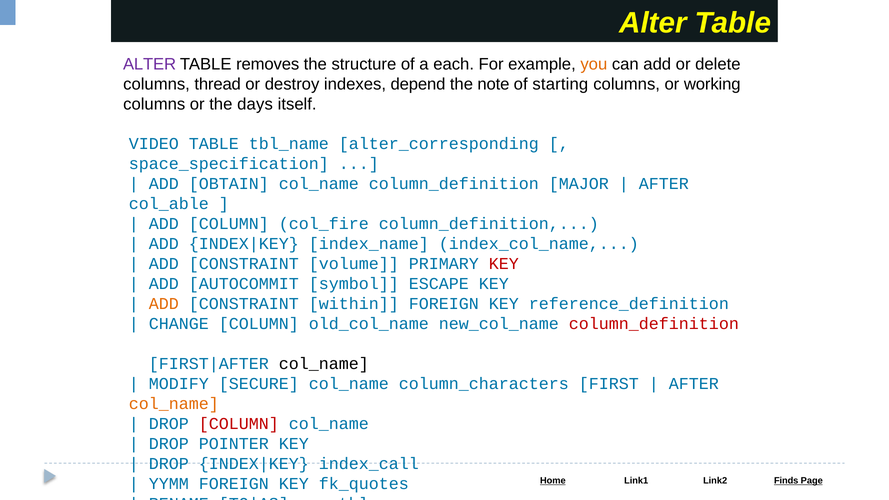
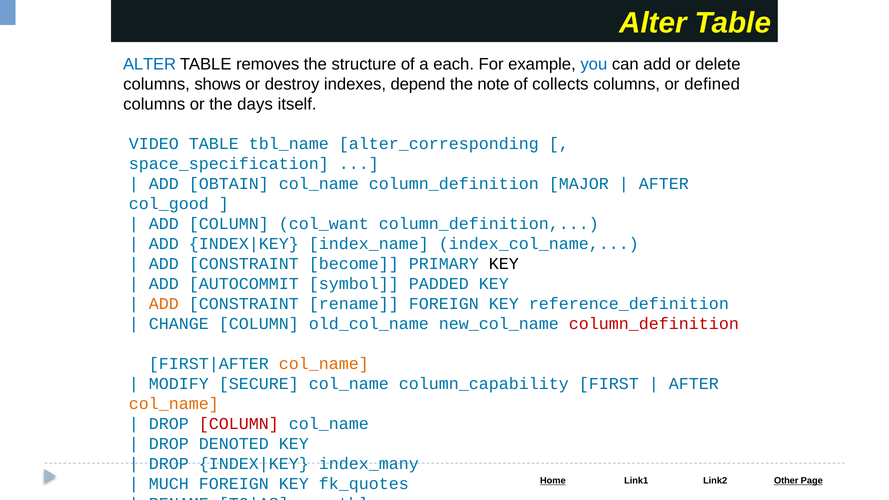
ALTER colour: purple -> blue (150, 64)
you colour: orange -> blue (594, 64)
thread: thread -> shows (218, 84)
starting: starting -> collects (560, 84)
working: working -> defined (712, 84)
col_able: col_able -> col_good (169, 204)
col_fire: col_fire -> col_want (324, 224)
volume: volume -> become (354, 264)
KEY colour: red -> black (504, 264)
ESCAPE: ESCAPE -> PADDED (439, 284)
CONSTRAINT within: within -> rename (354, 304)
col_name colour: black -> orange (324, 364)
column_characters: column_characters -> column_capability (484, 384)
POINTER: POINTER -> DENOTED (234, 444)
index_call: index_call -> index_many (369, 464)
Finds: Finds -> Other (786, 481)
YYMM: YYMM -> MUCH (169, 484)
